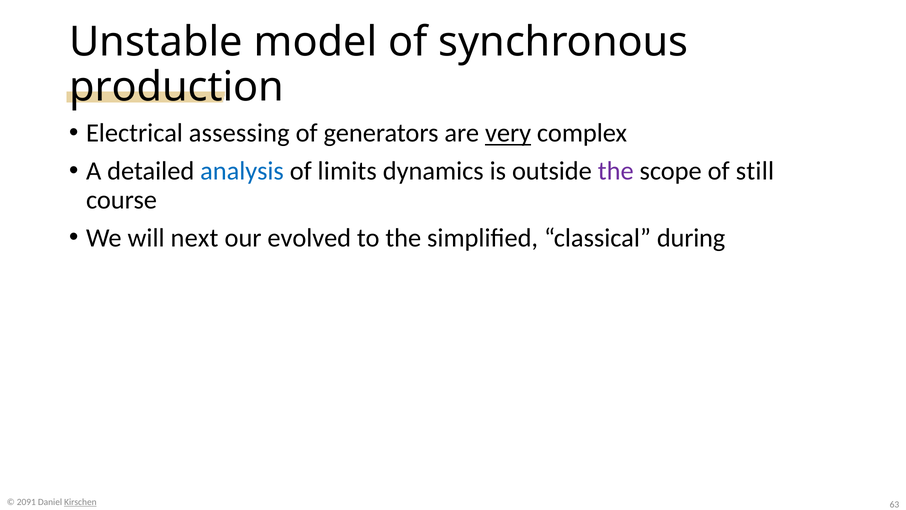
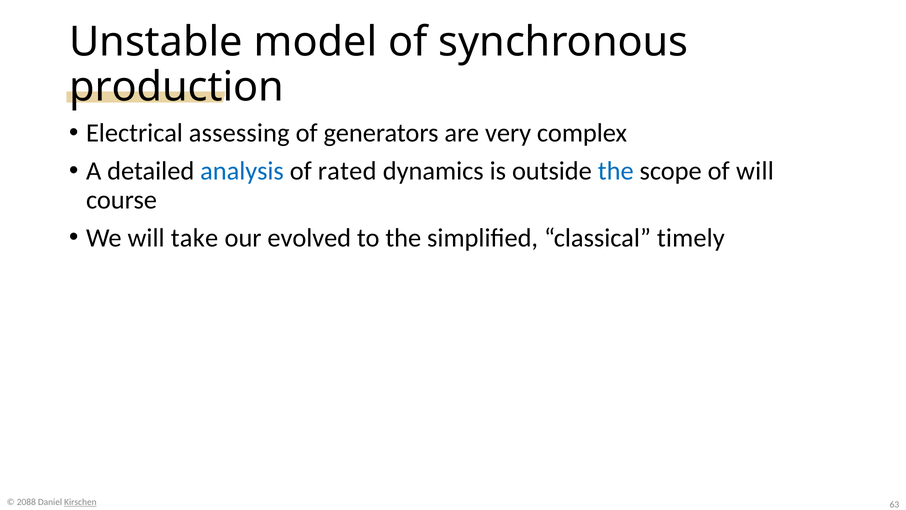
very underline: present -> none (508, 133)
limits: limits -> rated (347, 171)
the colour: purple -> blue (616, 171)
of still: still -> will (755, 171)
next: next -> take (194, 238)
during: during -> timely (691, 238)
2091: 2091 -> 2088 (26, 502)
